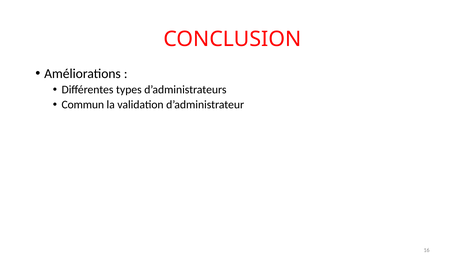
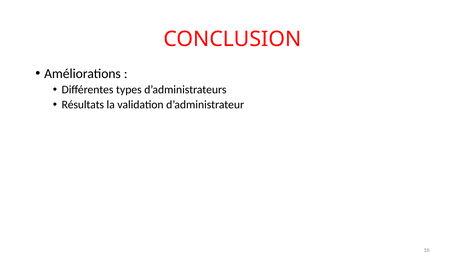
Commun: Commun -> Résultats (83, 104)
